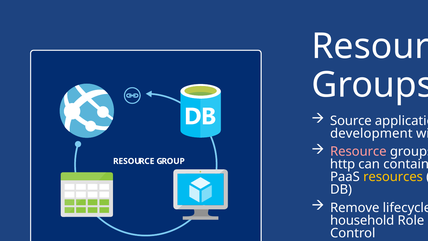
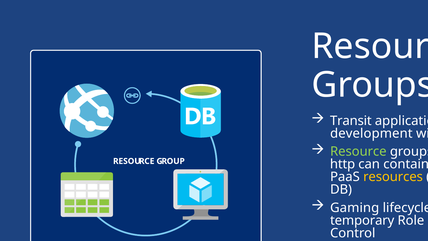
Source: Source -> Transit (351, 121)
Resource colour: pink -> light green (358, 151)
Remove: Remove -> Gaming (355, 208)
household: household -> temporary (362, 220)
